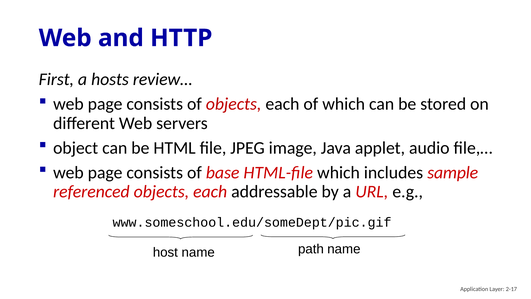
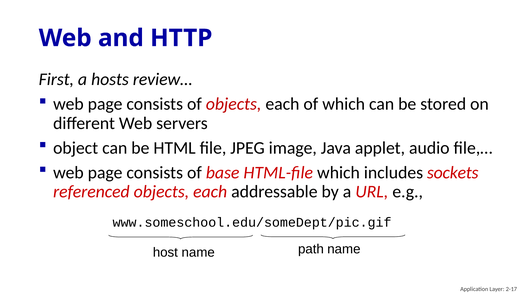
sample: sample -> sockets (453, 172)
